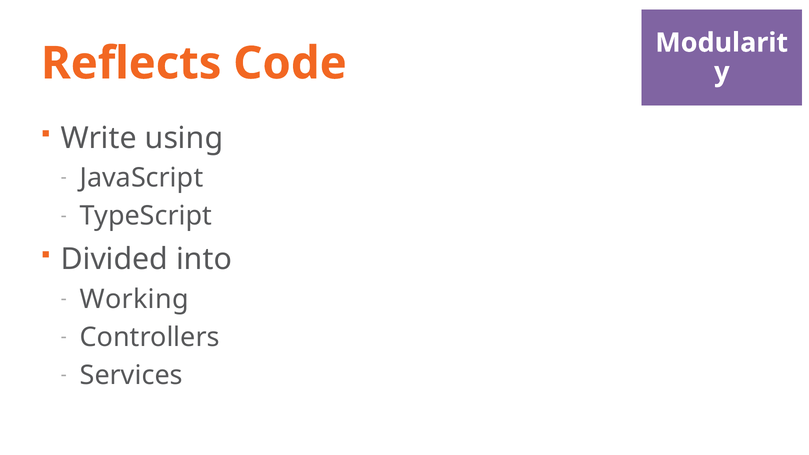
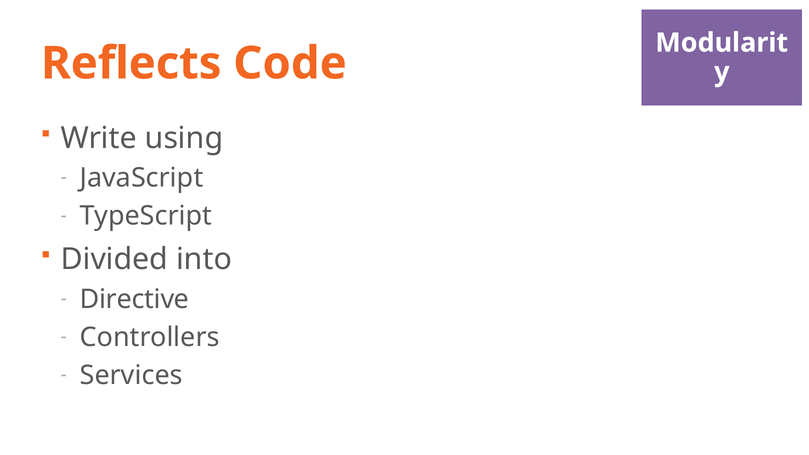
Working: Working -> Directive (135, 299)
